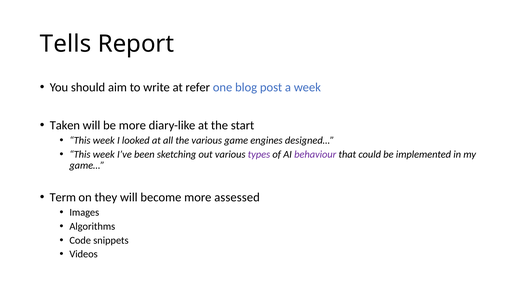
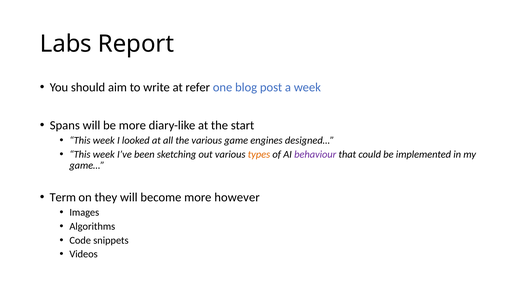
Tells: Tells -> Labs (66, 44)
Taken: Taken -> Spans (65, 125)
types colour: purple -> orange (259, 154)
assessed: assessed -> however (237, 197)
